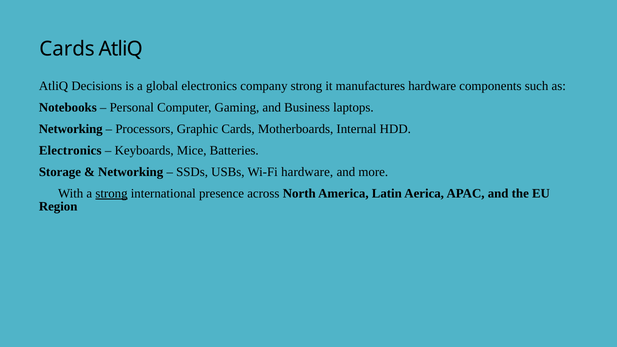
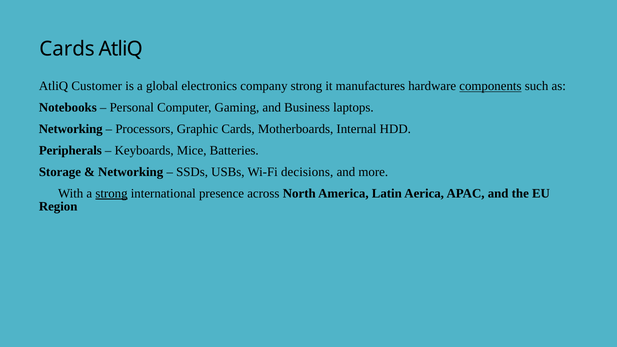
Decisions: Decisions -> Customer (97, 86)
components underline: none -> present (490, 86)
Electronics: Electronics -> Peripherals (70, 151)
Wi-Fi hardware: hardware -> decisions (307, 172)
